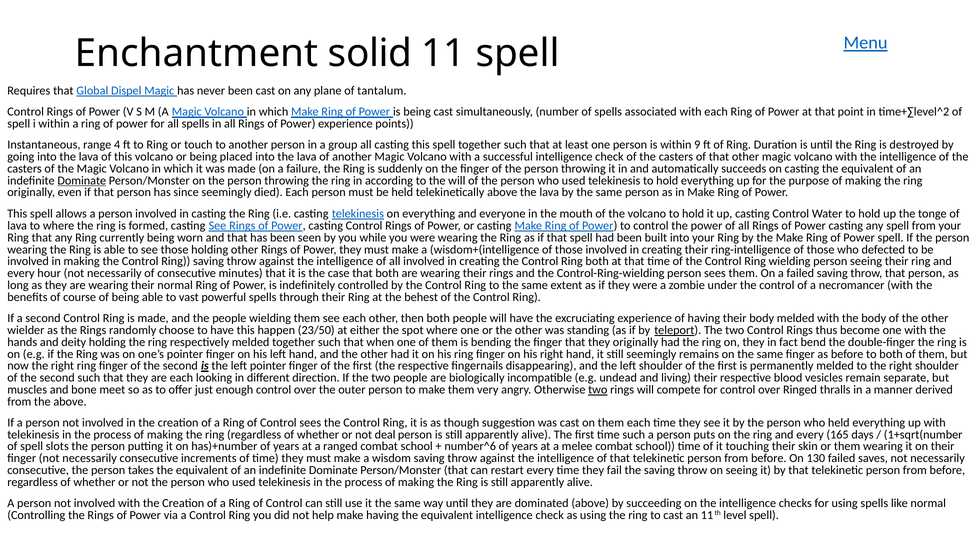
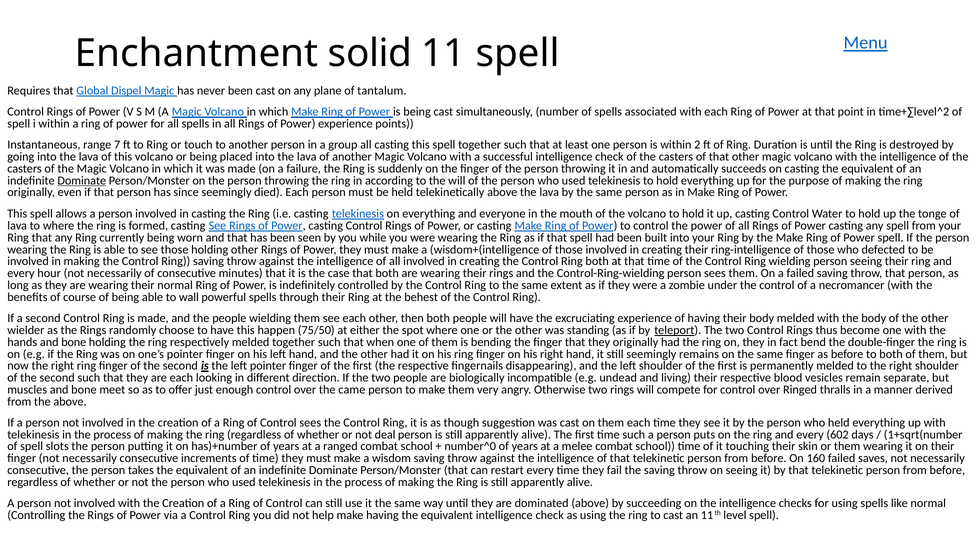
4: 4 -> 7 (117, 145)
9: 9 -> 2 (697, 145)
vast: vast -> wall (189, 297)
23/50: 23/50 -> 75/50 (316, 330)
hands and deity: deity -> bone (74, 342)
outer: outer -> came (352, 389)
two underline: present -> none (598, 389)
165: 165 -> 602 (838, 434)
number^6: number^6 -> number^0 (470, 446)
130: 130 -> 160 (816, 458)
